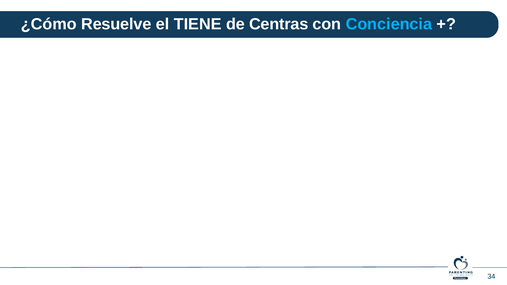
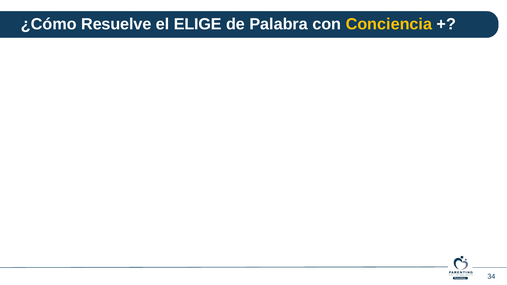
TIENE: TIENE -> ELIGE (198, 24)
Centras: Centras -> Palabra (279, 24)
Conciencia colour: light blue -> yellow (389, 24)
